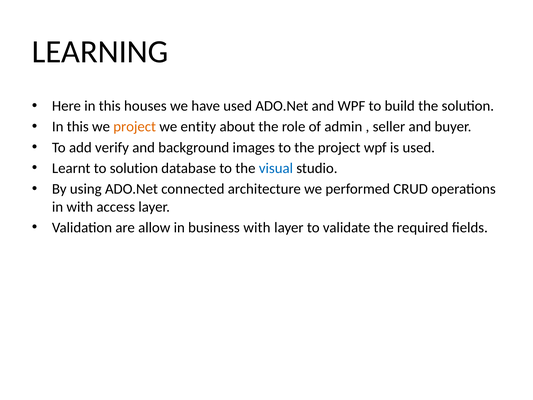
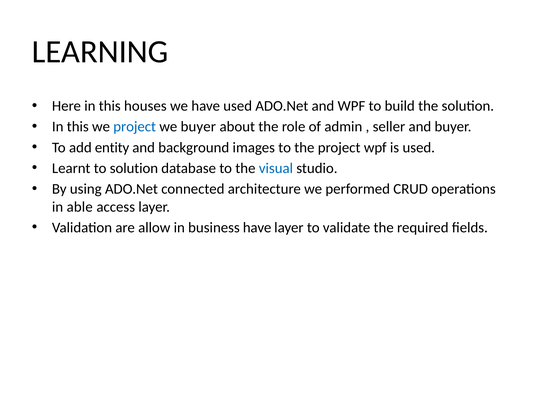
project colour: orange -> blue (135, 127)
we entity: entity -> buyer (198, 127)
verify: verify -> entity (112, 147)
in with: with -> able (80, 207)
business with: with -> have (257, 227)
